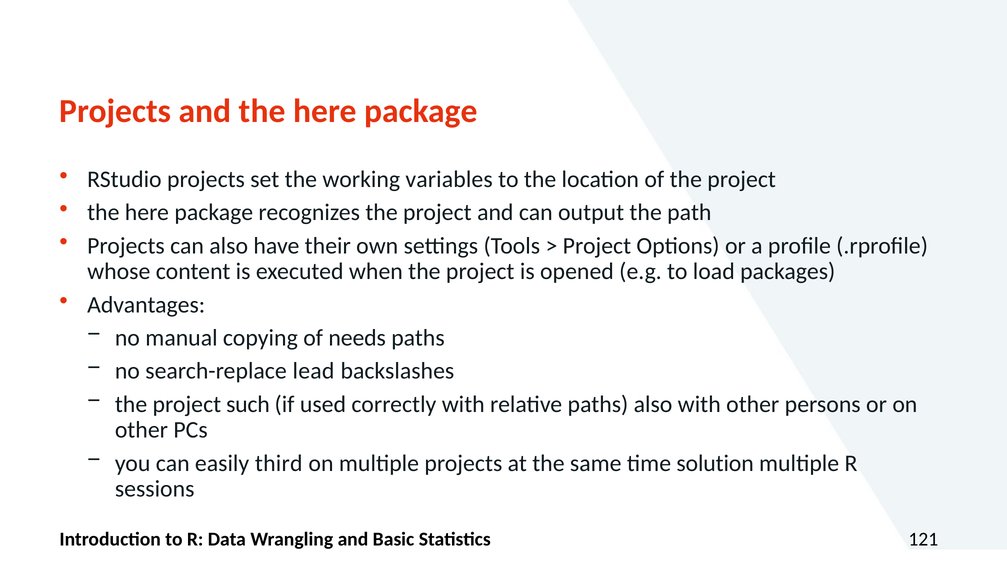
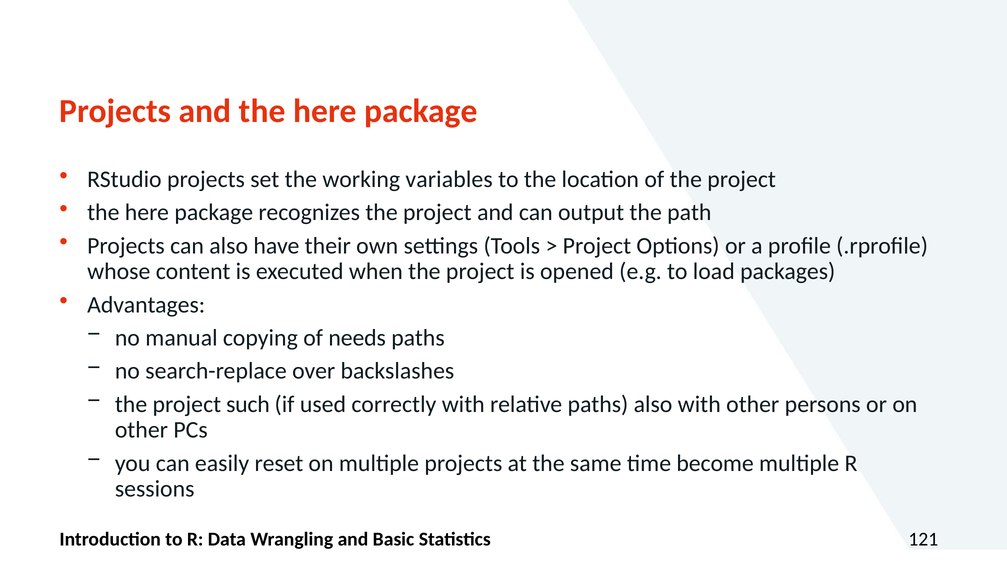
lead: lead -> over (314, 371)
third: third -> reset (279, 464)
solution: solution -> become (715, 464)
